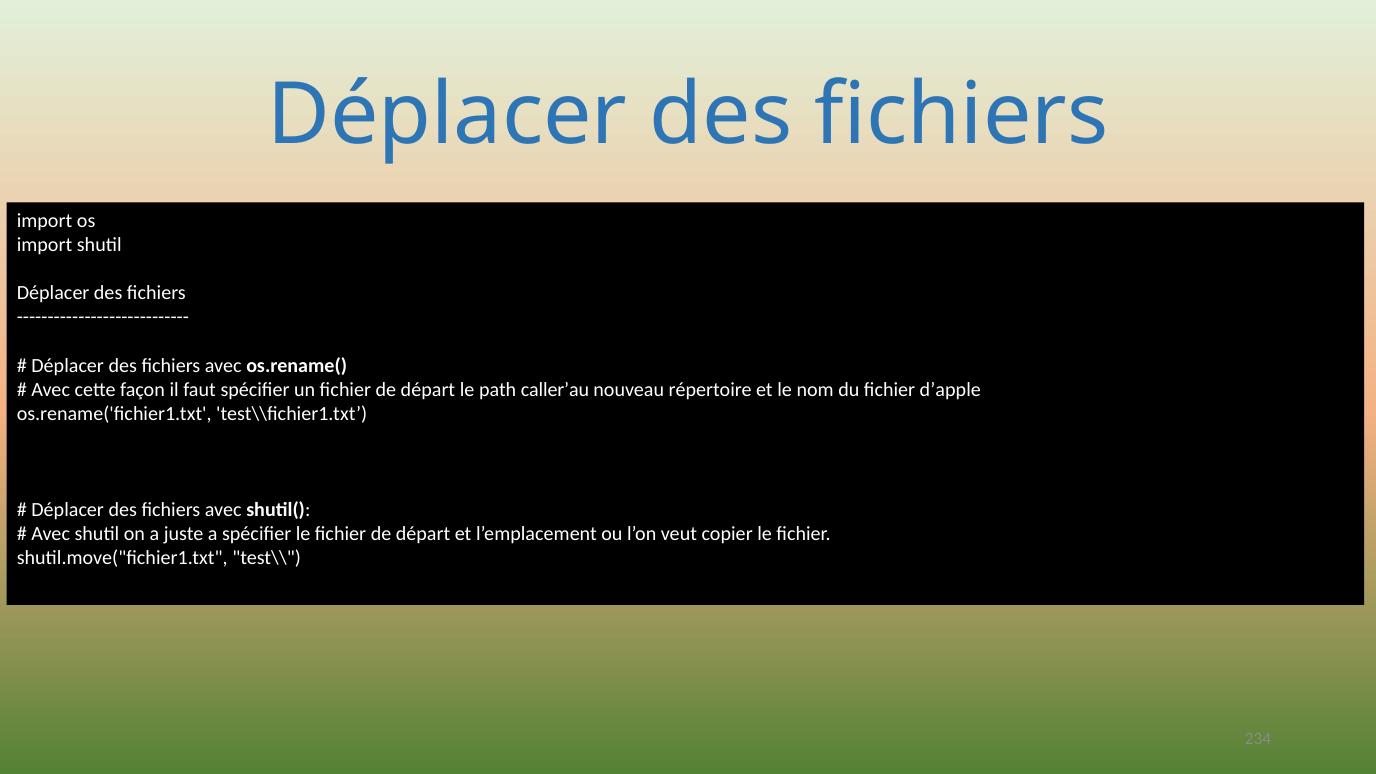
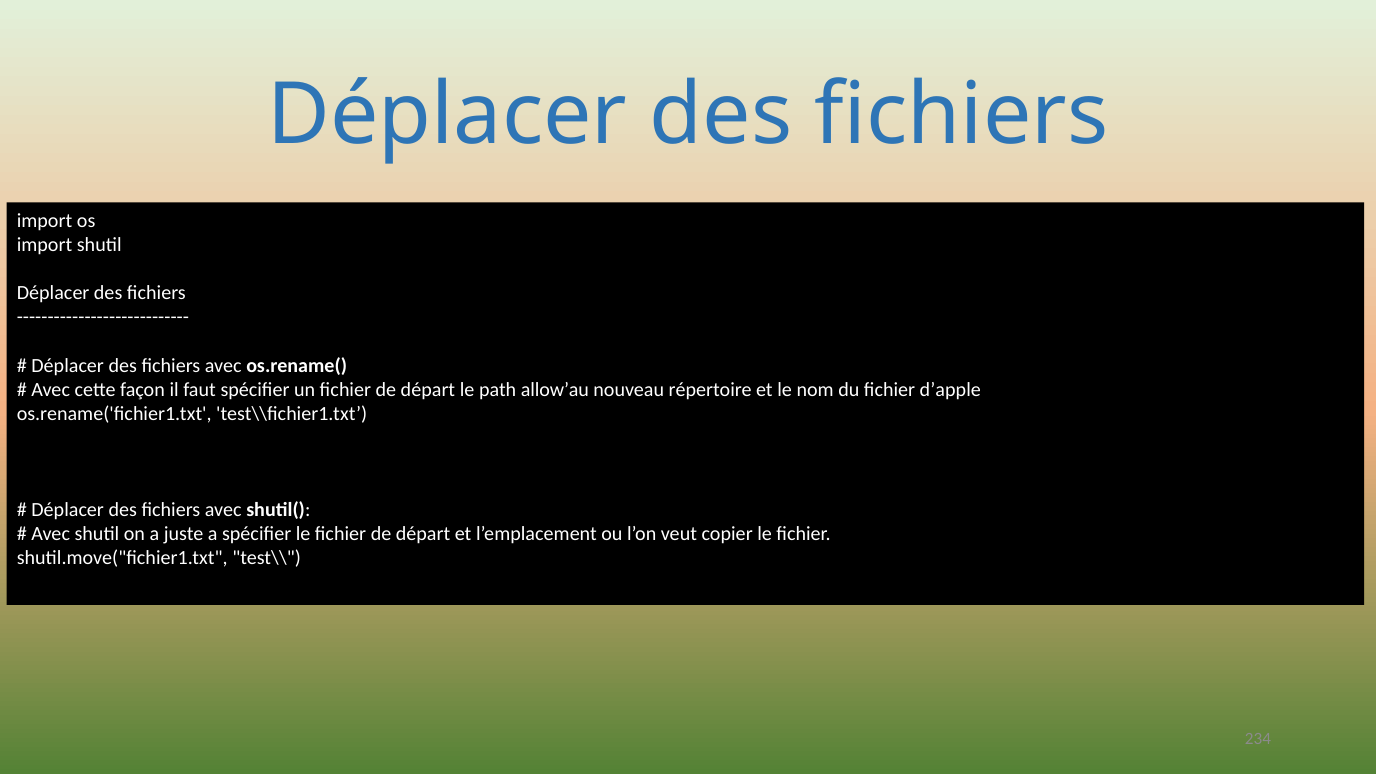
caller’au: caller’au -> allow’au (555, 390)
